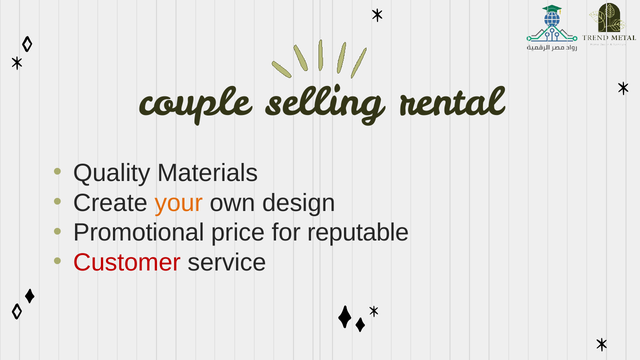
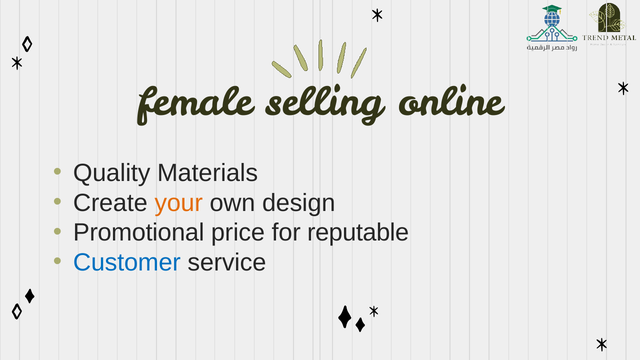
couple: couple -> female (195, 103)
rental: rental -> online (450, 103)
Customer colour: red -> blue (127, 263)
